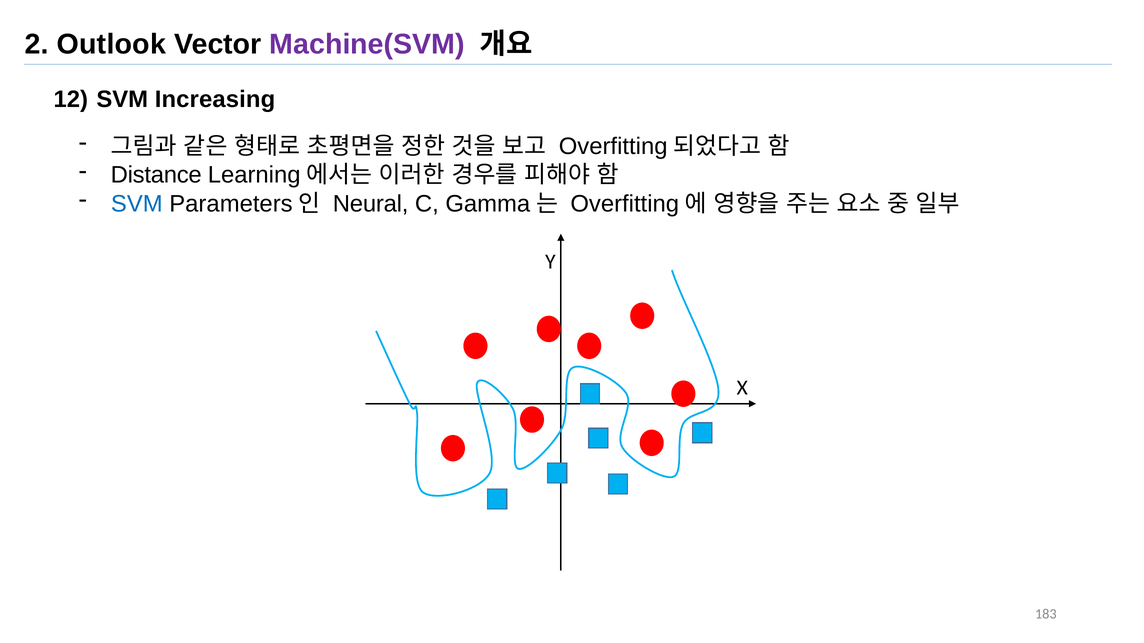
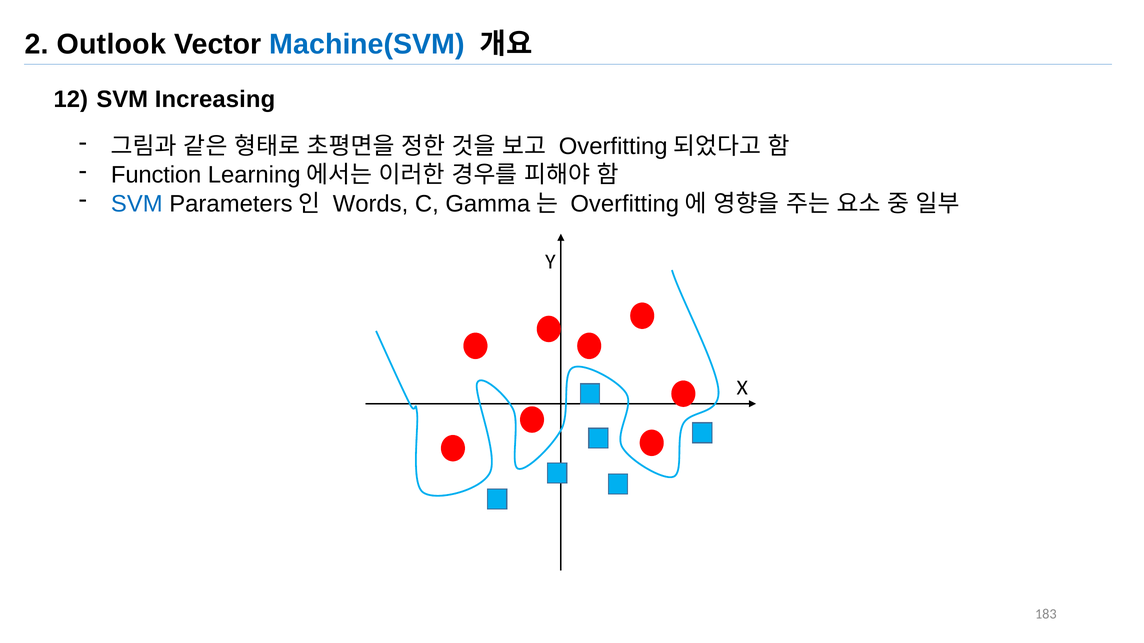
Machine(SVM colour: purple -> blue (367, 44)
Distance: Distance -> Function (156, 175)
Neural: Neural -> Words (371, 204)
